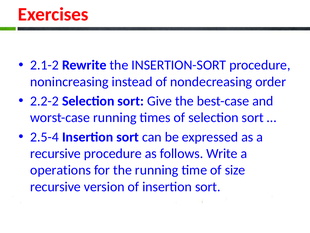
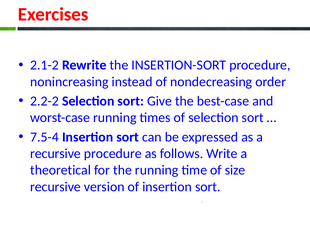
2.5-4: 2.5-4 -> 7.5-4 (45, 137)
operations: operations -> theoretical (61, 170)
